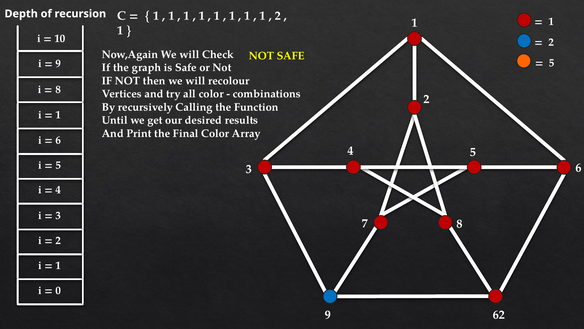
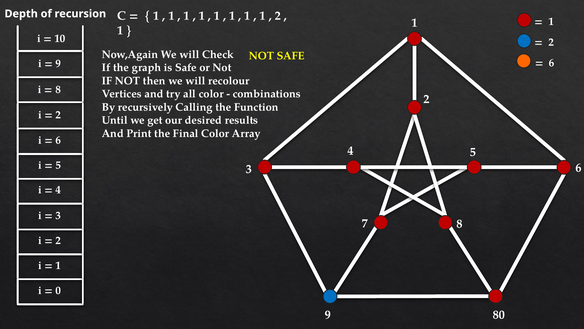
5: 5 -> 6 (552, 63)
1: 1 -> 2 (58, 115)
62: 62 -> 80 (499, 314)
